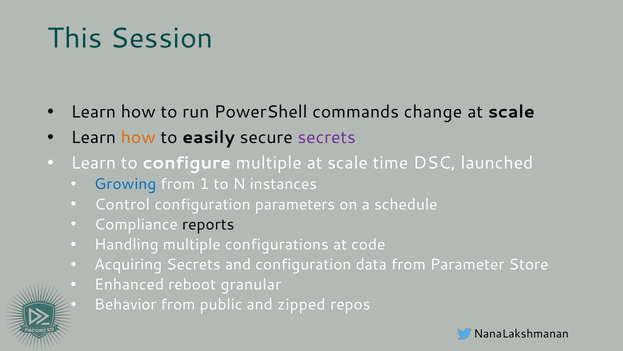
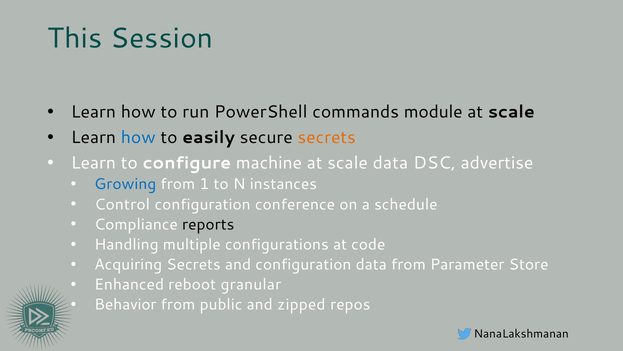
change: change -> module (433, 112)
how colour: orange -> blue (138, 137)
secrets colour: purple -> orange (327, 137)
configure multiple: multiple -> machine (269, 163)
scale time: time -> data (390, 163)
launched: launched -> advertise (497, 163)
parameters: parameters -> conference (295, 204)
